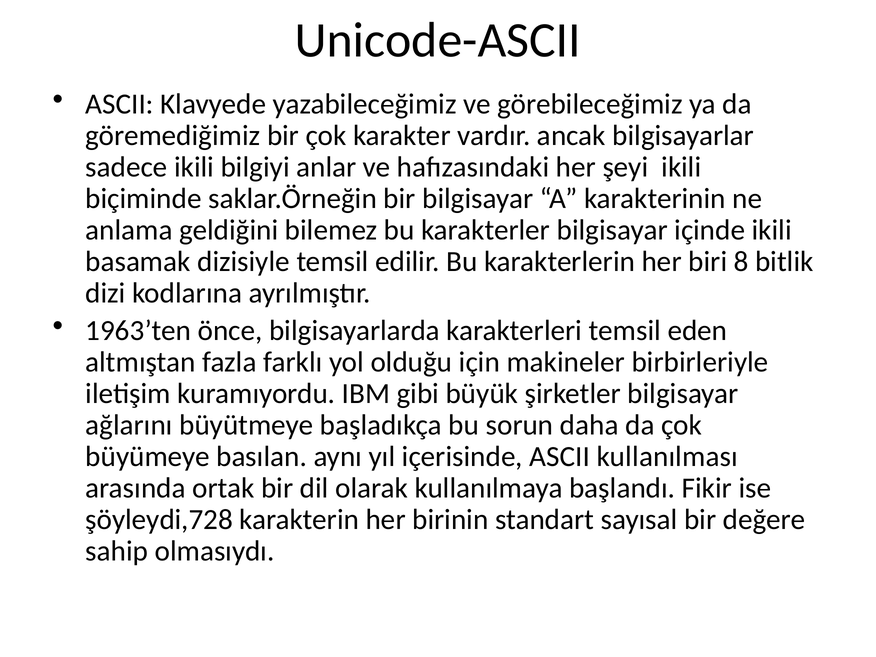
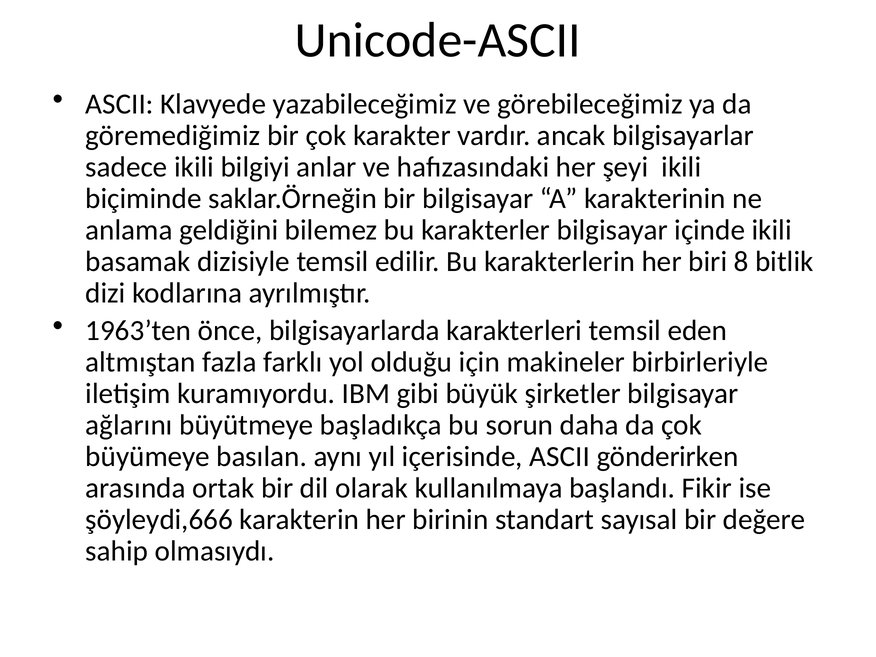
kullanılması: kullanılması -> gönderirken (667, 457)
şöyleydi,728: şöyleydi,728 -> şöyleydi,666 (159, 520)
